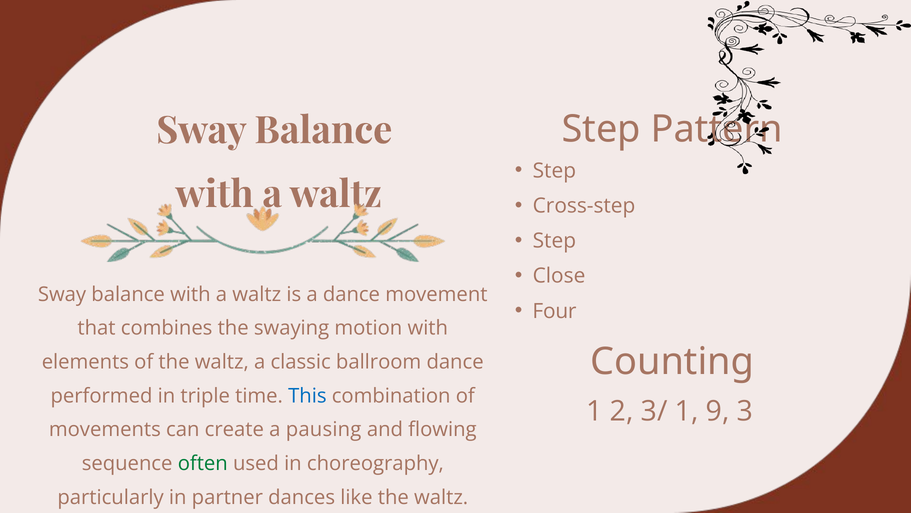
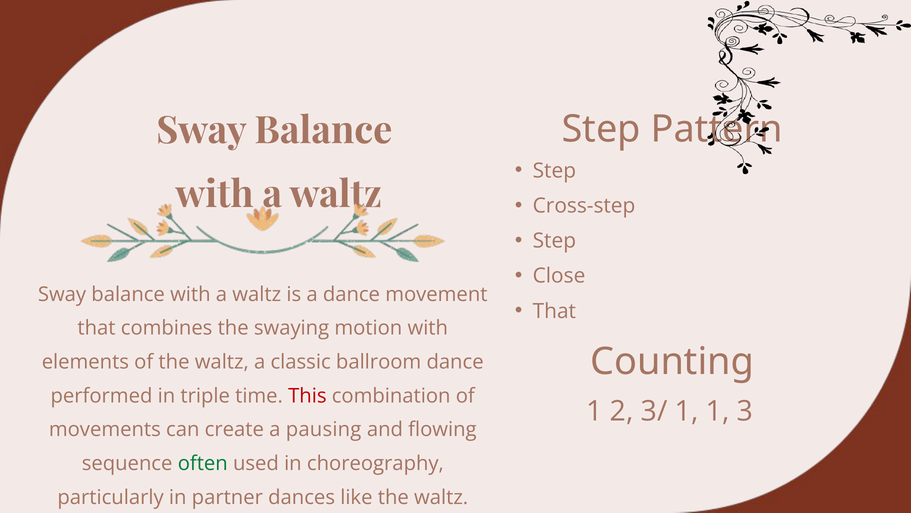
Four: Four -> That (554, 311)
This colour: blue -> red (307, 395)
1 9: 9 -> 1 (718, 411)
